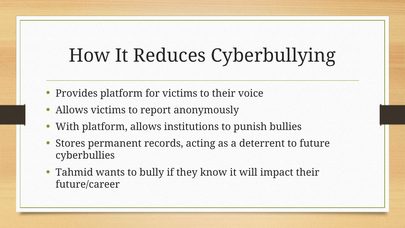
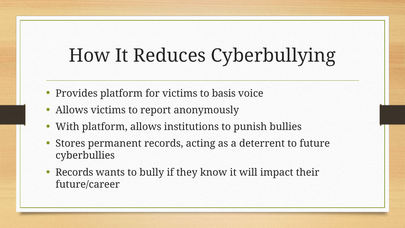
to their: their -> basis (224, 93)
Tahmid: Tahmid -> Records (74, 172)
